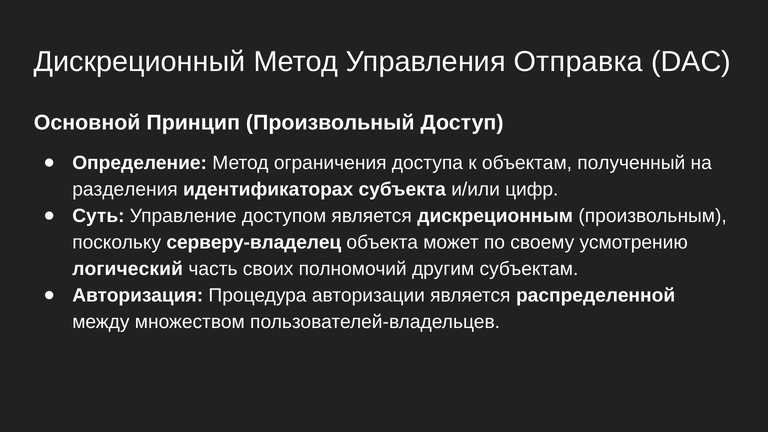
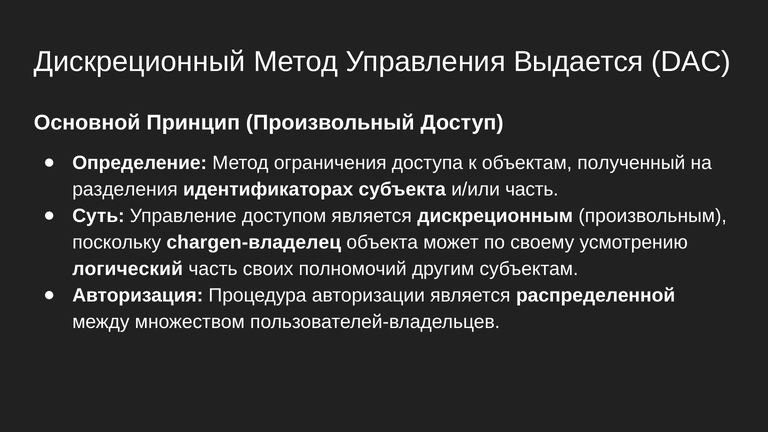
Отправка: Отправка -> Выдается (578, 62)
и/или цифр: цифр -> часть (532, 190)
серверу-владелец: серверу-владелец -> chargen-владелец (254, 242)
